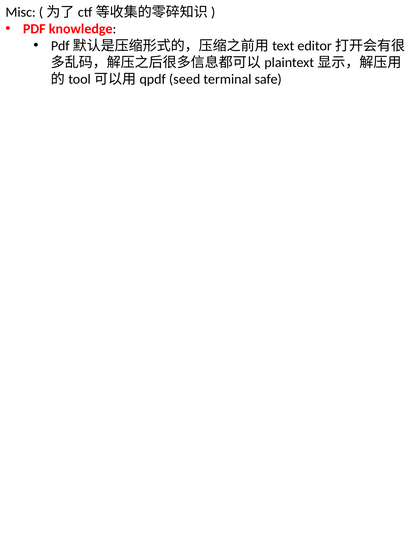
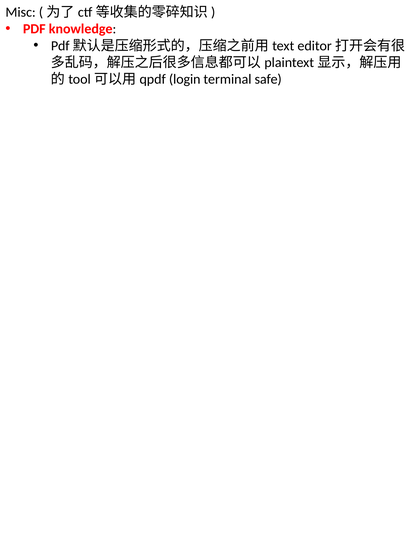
seed: seed -> login (185, 79)
